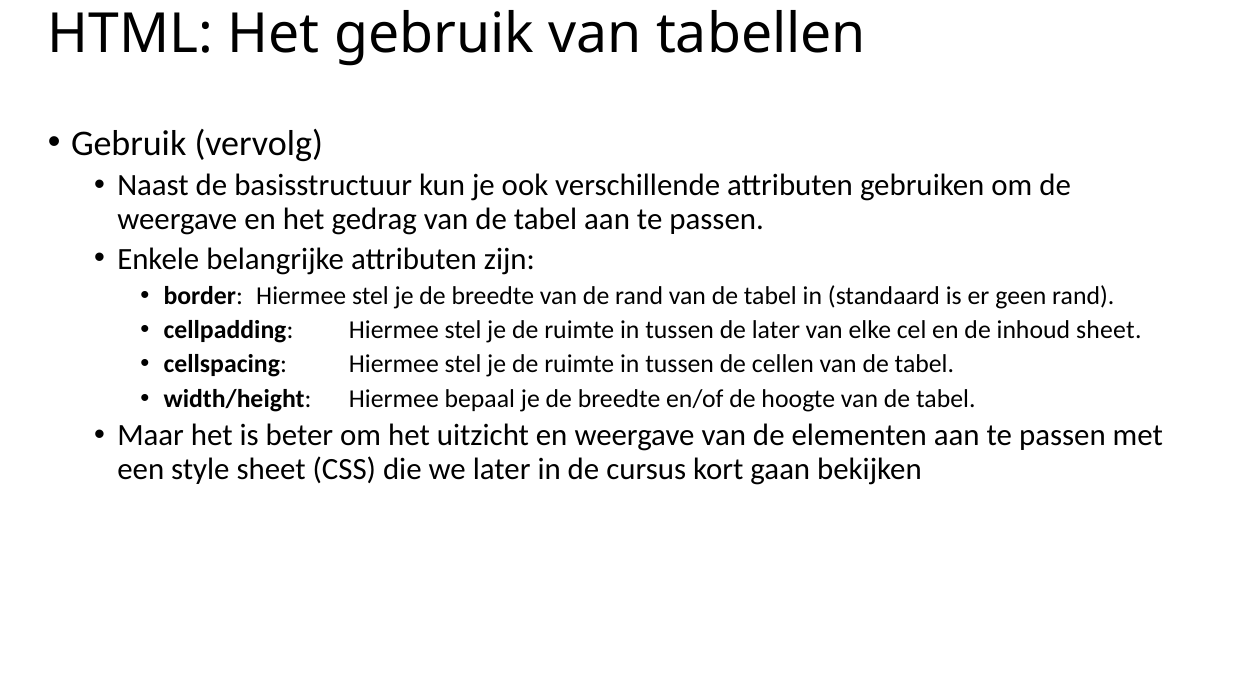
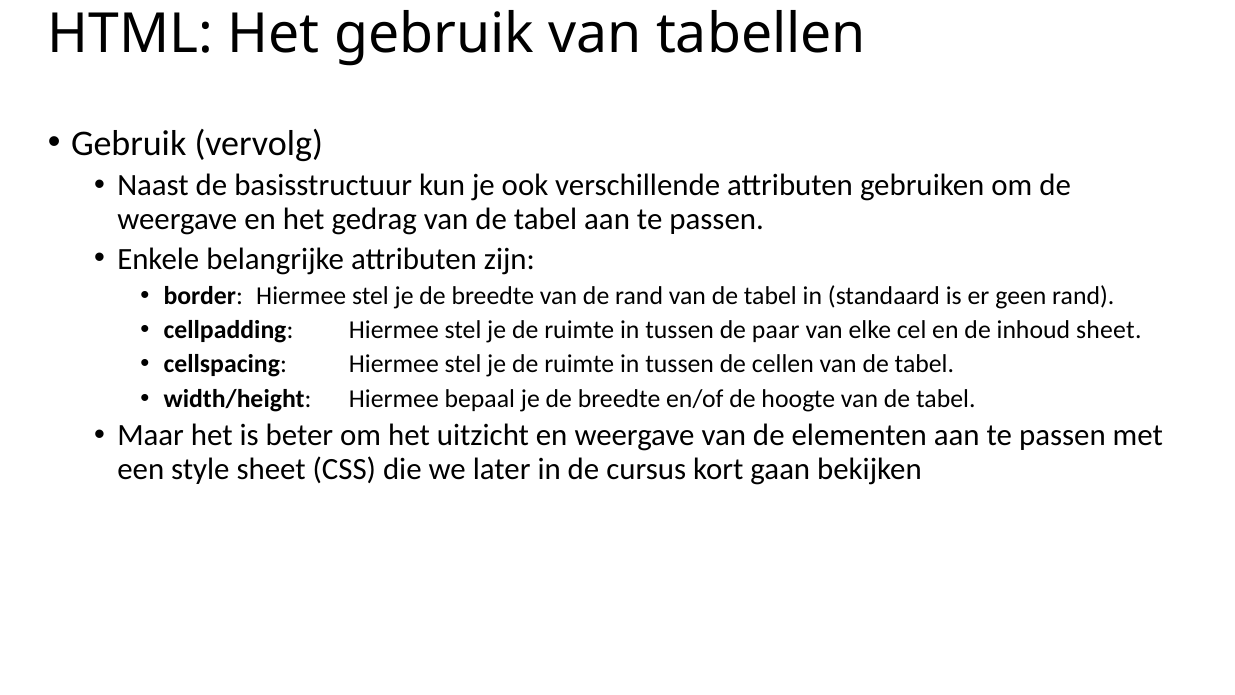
de later: later -> paar (776, 330)
